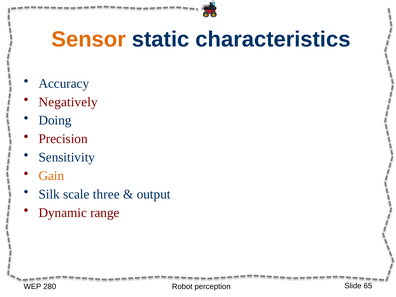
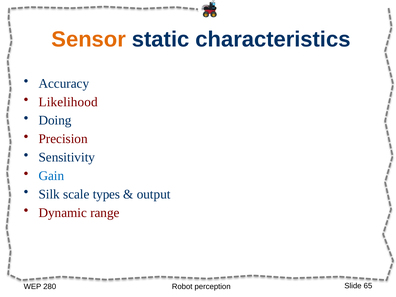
Negatively: Negatively -> Likelihood (68, 102)
Gain colour: orange -> blue (51, 176)
three: three -> types (106, 194)
